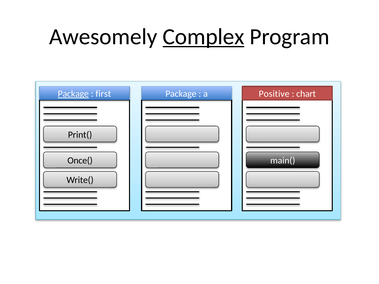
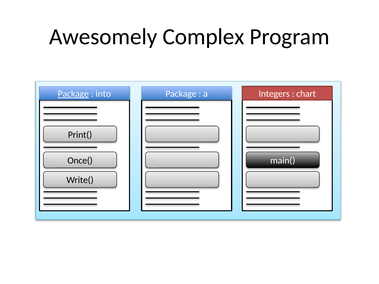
Complex underline: present -> none (204, 37)
first: first -> into (103, 94)
Positive: Positive -> Integers (274, 94)
